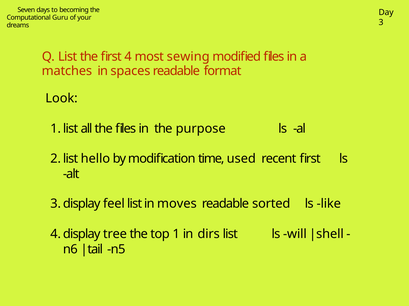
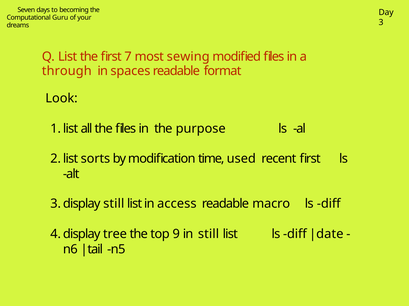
4: 4 -> 7 (128, 57)
matches: matches -> through (67, 71)
hello: hello -> sorts (95, 159)
feel: feel -> still (114, 204)
moves: moves -> access (177, 204)
sorted: sorted -> macro (271, 204)
like: like -> diff (329, 204)
1: 1 -> 9 (176, 234)
in dirs: dirs -> still (209, 234)
list ls will: will -> diff (295, 234)
shell: shell -> date (330, 234)
